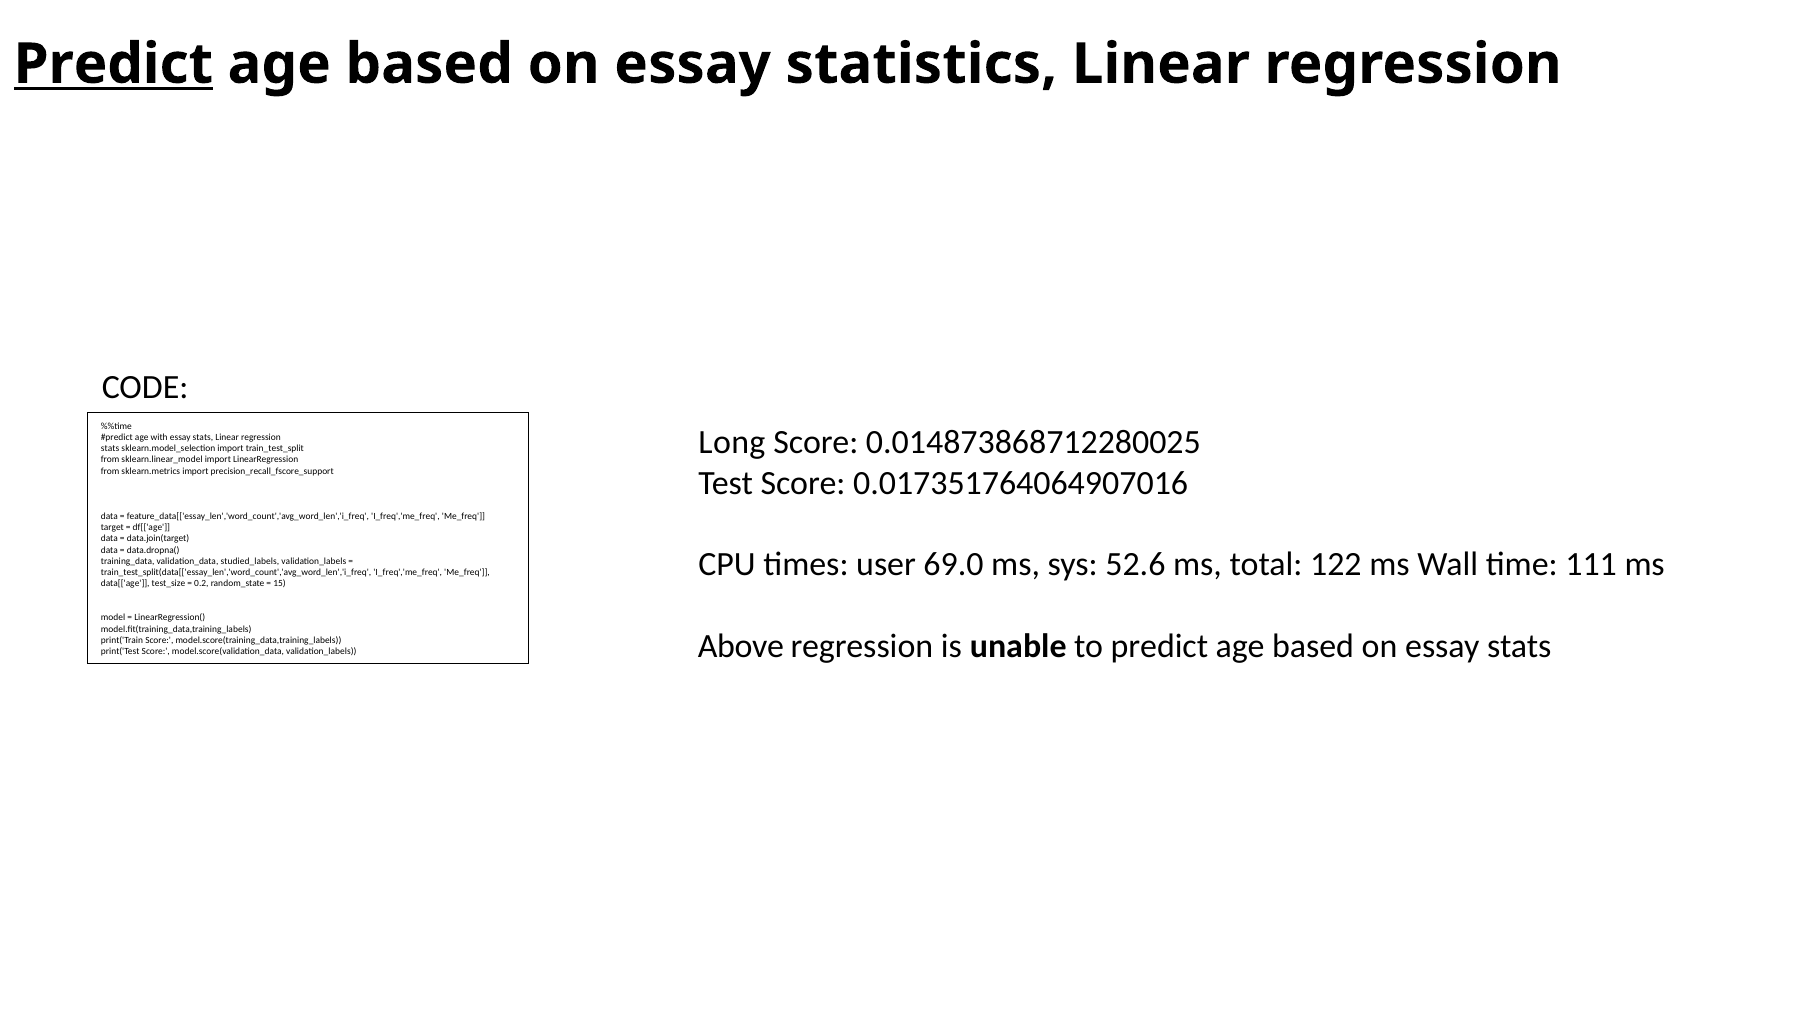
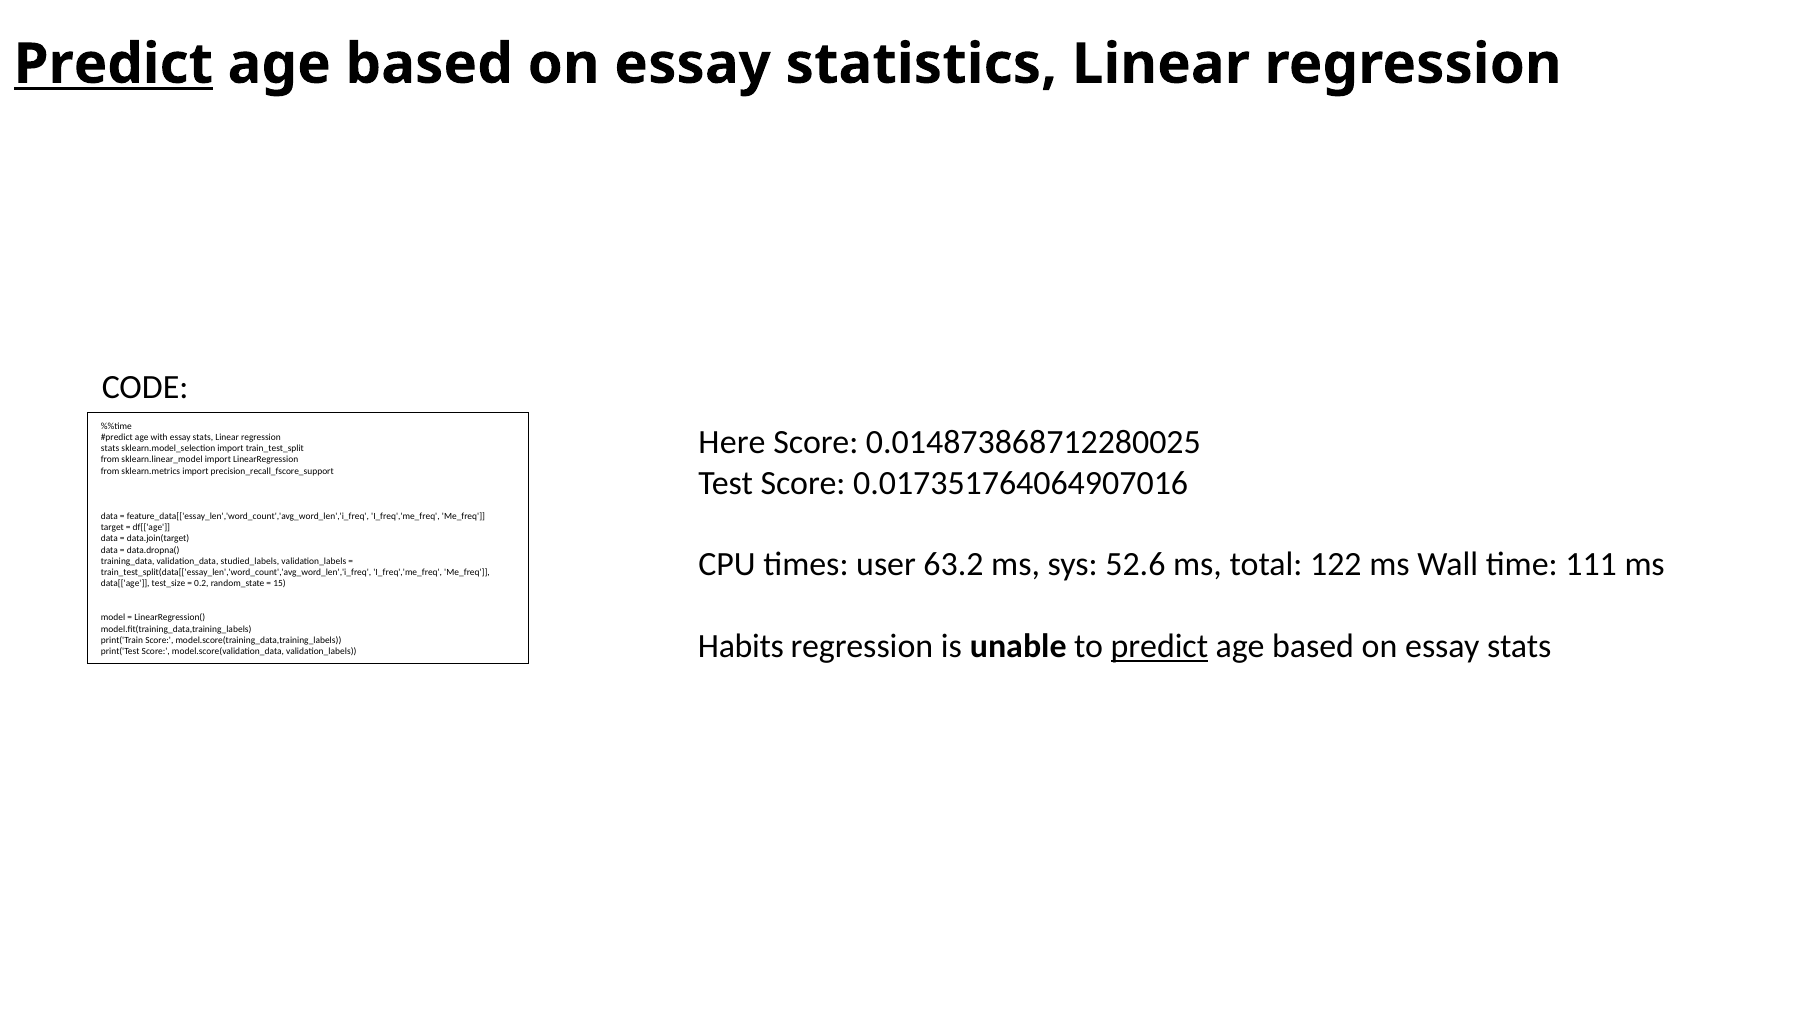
Long: Long -> Here (732, 442)
69.0: 69.0 -> 63.2 (954, 565)
Above: Above -> Habits (741, 646)
predict underline: none -> present (1159, 646)
